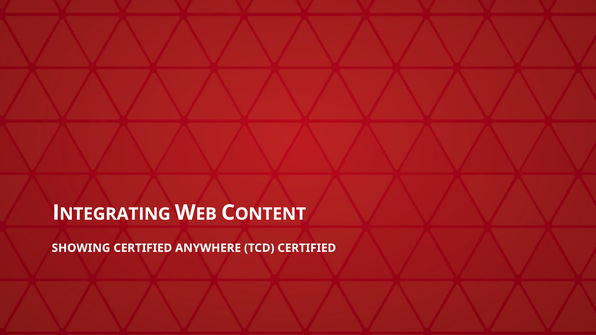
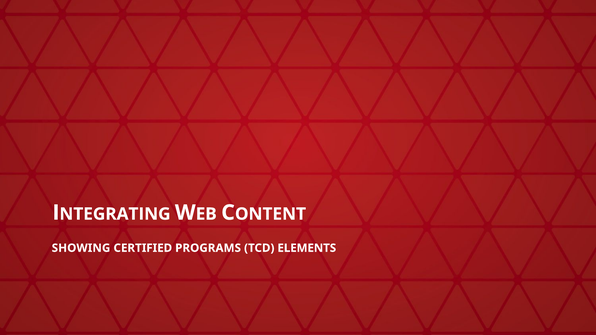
ANYWHERE: ANYWHERE -> PROGRAMS (208, 248)
TCD CERTIFIED: CERTIFIED -> ELEMENTS (307, 248)
